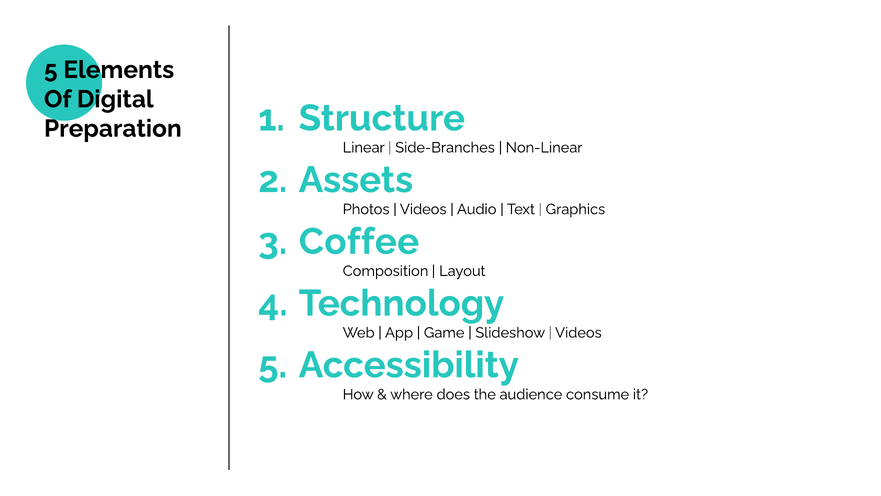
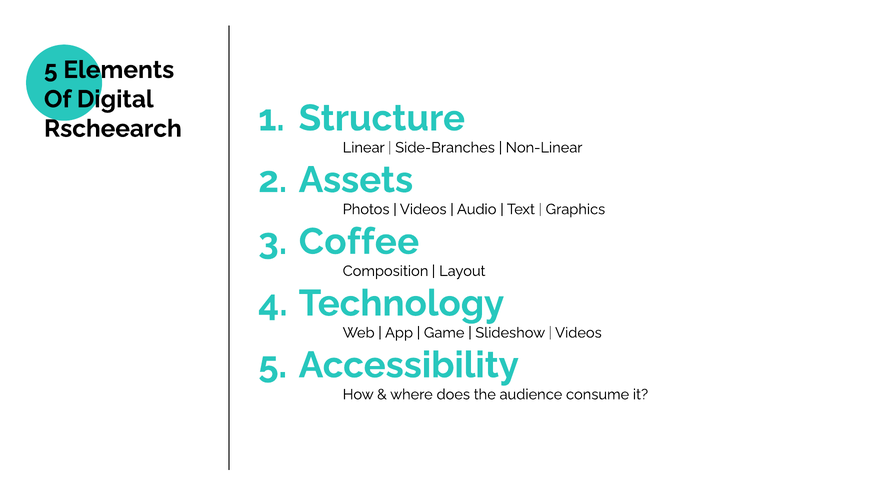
Preparation: Preparation -> Rscheearch (113, 129)
